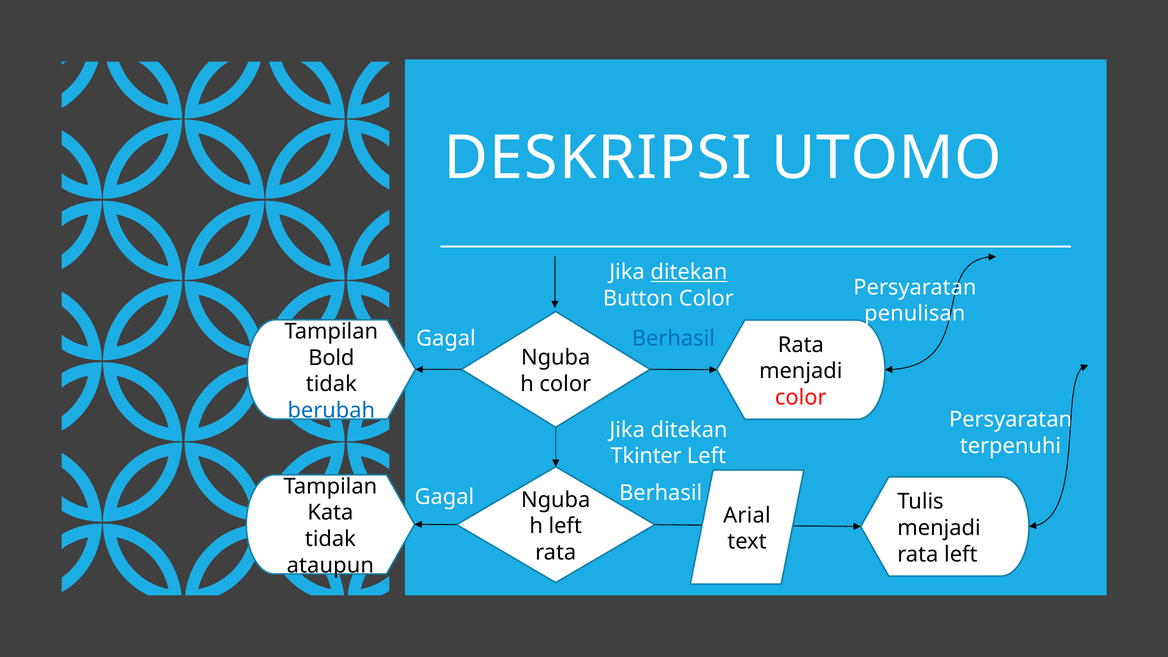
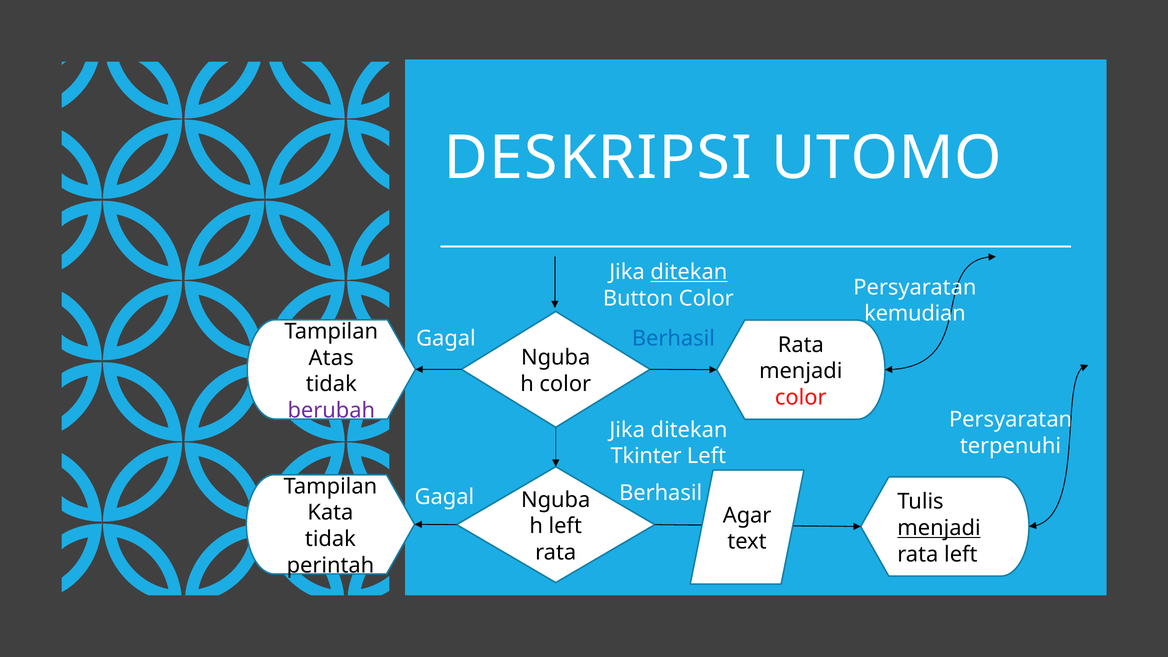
penulisan: penulisan -> kemudian (915, 314)
Bold: Bold -> Atas (331, 358)
berubah colour: blue -> purple (331, 410)
Arial: Arial -> Agar (747, 515)
menjadi underline: none -> present (939, 528)
ataupun: ataupun -> perintah (330, 565)
